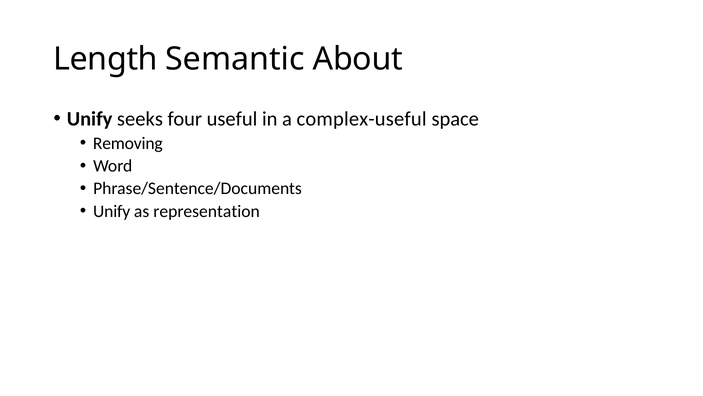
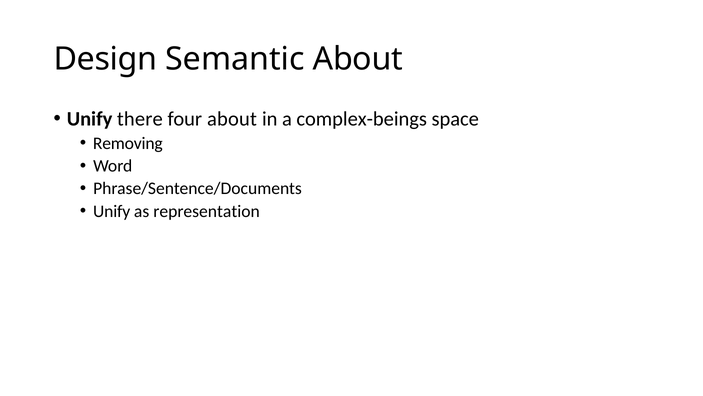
Length: Length -> Design (105, 59)
seeks: seeks -> there (140, 119)
four useful: useful -> about (232, 119)
complex-useful: complex-useful -> complex-beings (362, 119)
